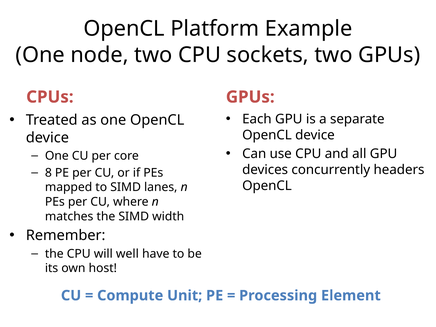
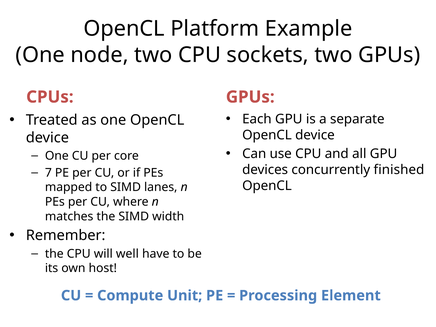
headers: headers -> finished (399, 170)
8: 8 -> 7 (48, 173)
